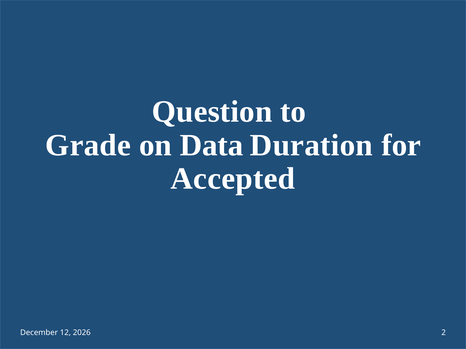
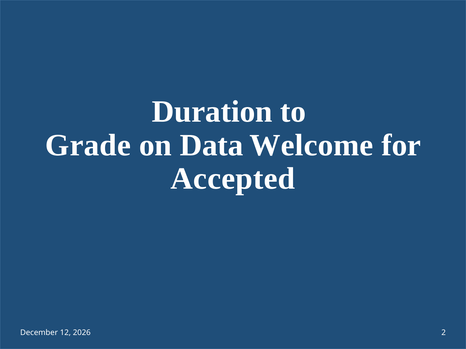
Question: Question -> Duration (212, 112)
Duration: Duration -> Welcome (311, 145)
